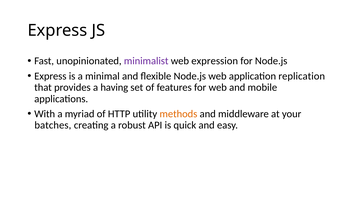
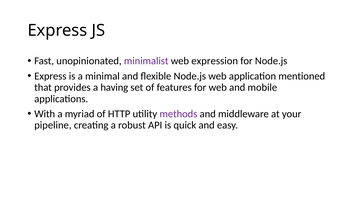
replication: replication -> mentioned (302, 76)
methods colour: orange -> purple (178, 114)
batches: batches -> pipeline (53, 125)
